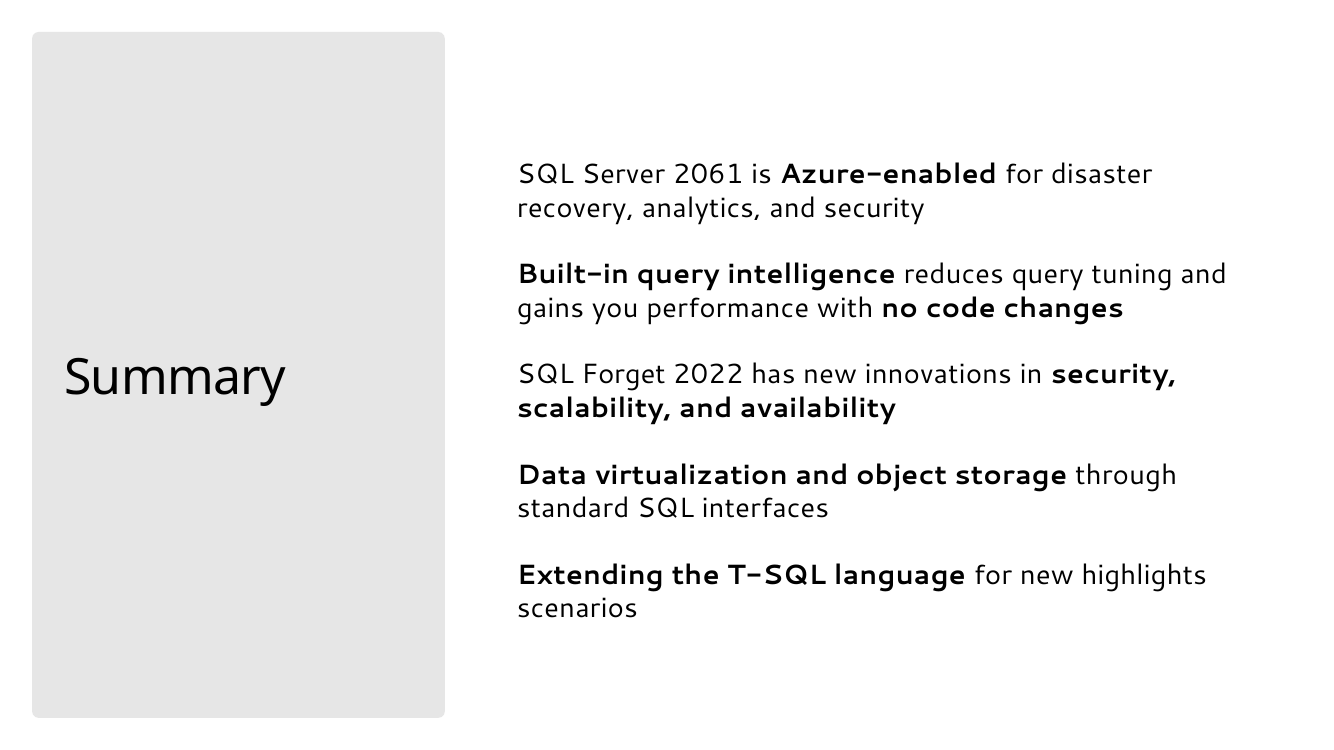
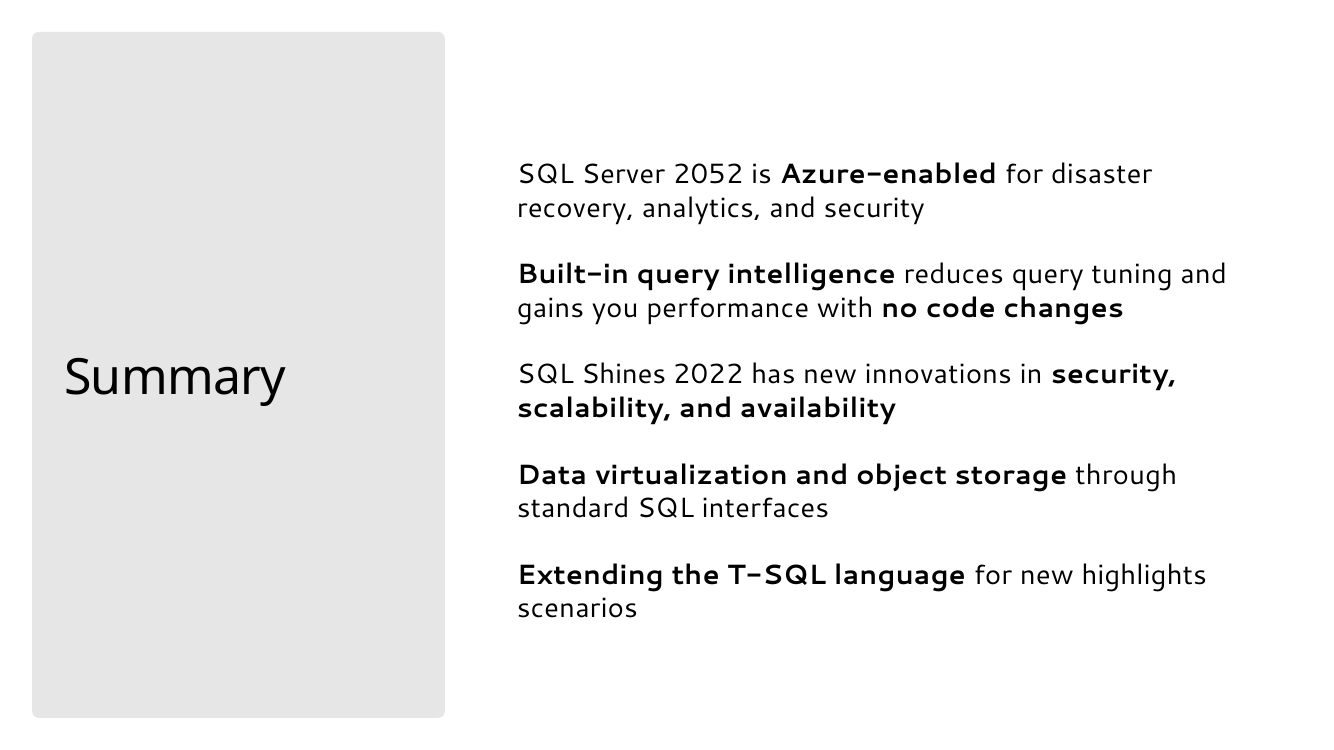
2061: 2061 -> 2052 (708, 175)
Forget: Forget -> Shines (624, 375)
